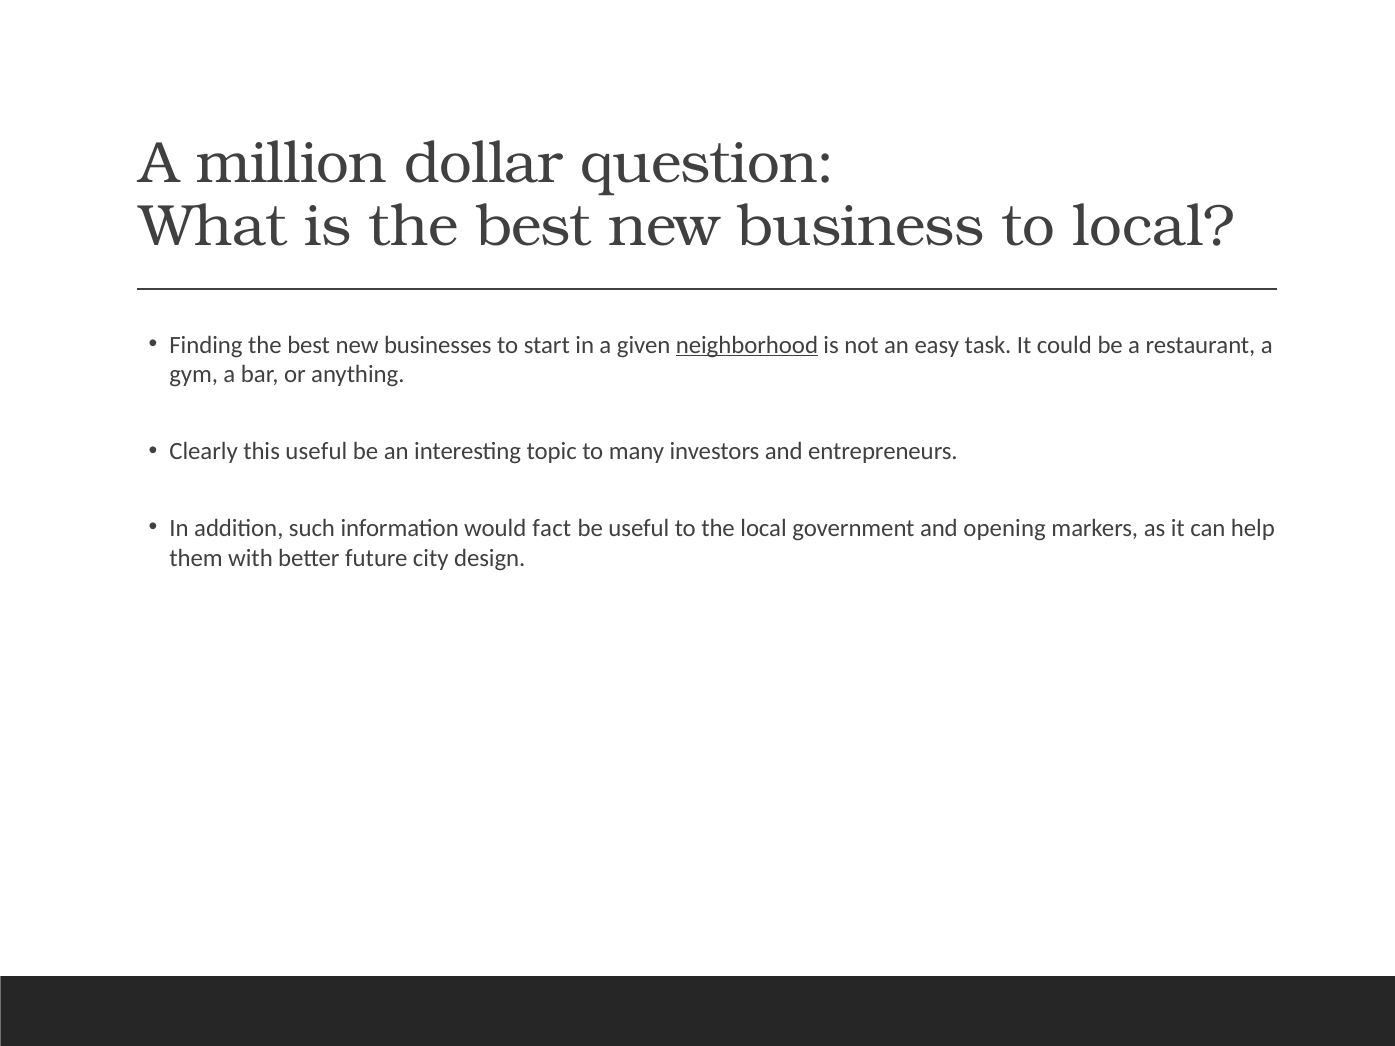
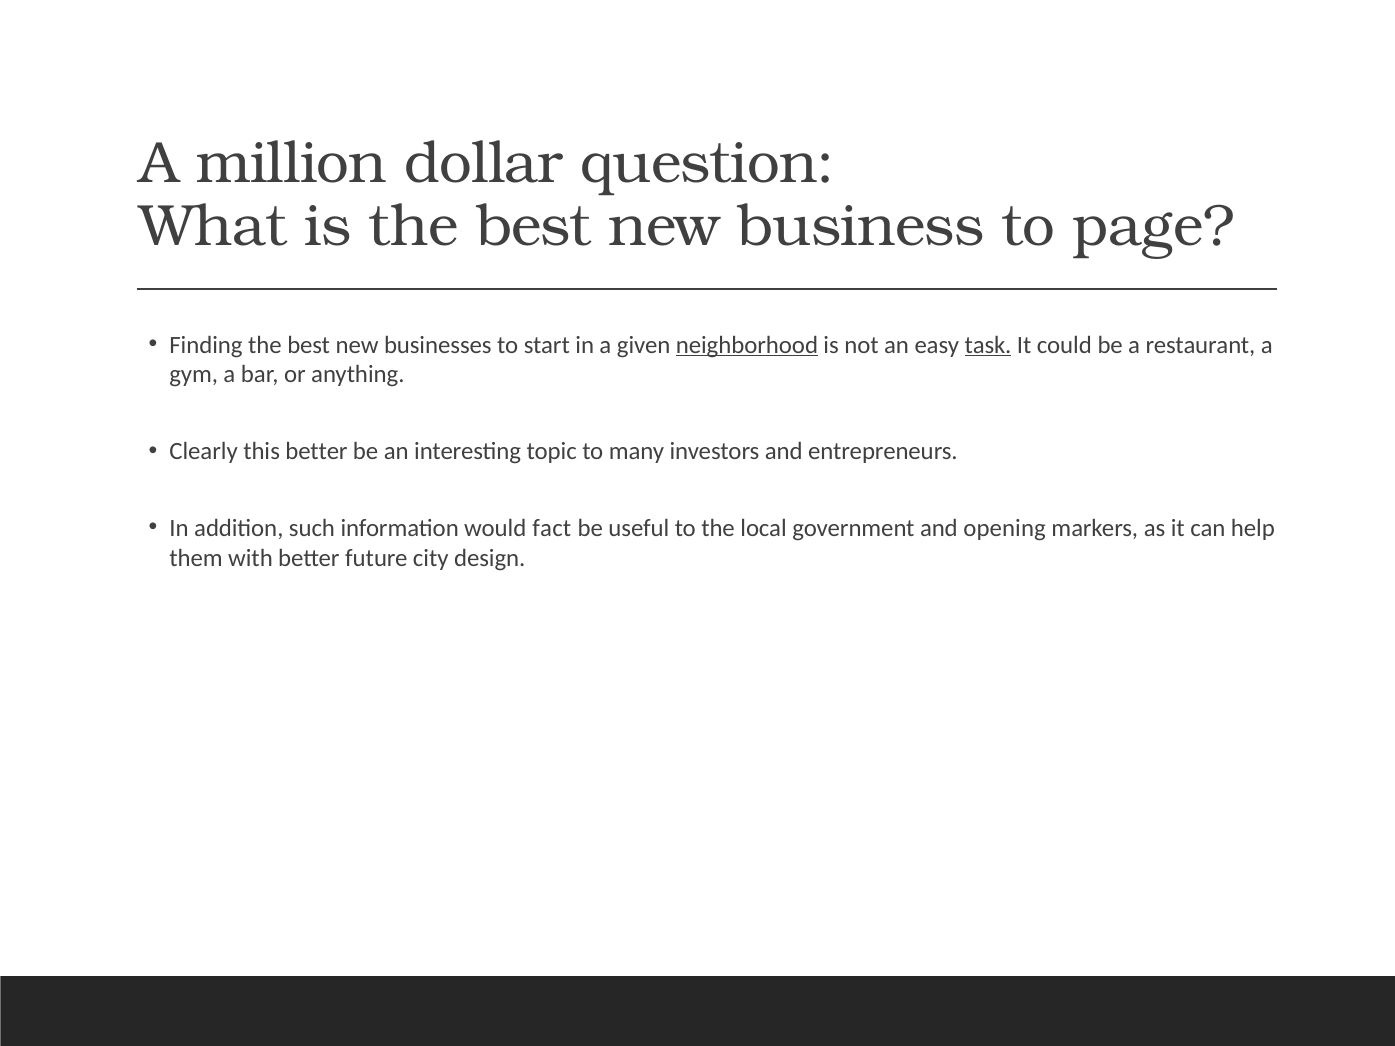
to local: local -> page (1154, 226)
task underline: none -> present (988, 345)
this useful: useful -> better (316, 452)
